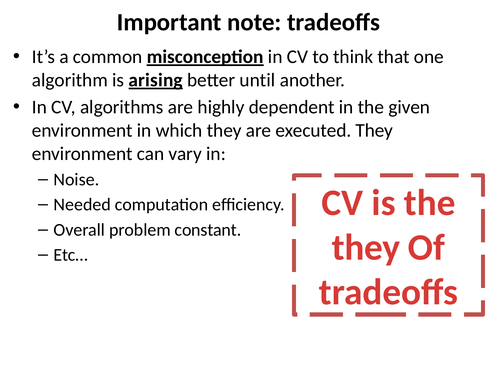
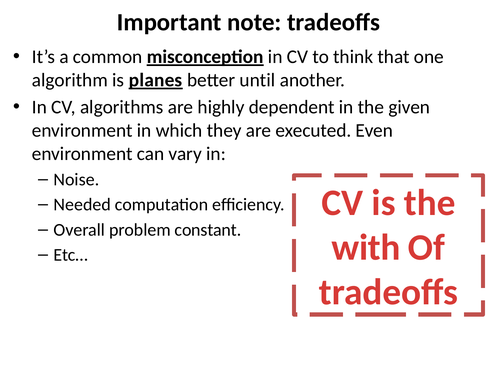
arising: arising -> planes (156, 80)
executed They: They -> Even (374, 130)
they: they -> with (366, 247)
